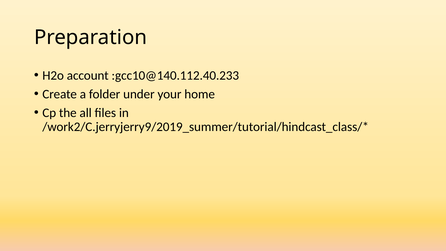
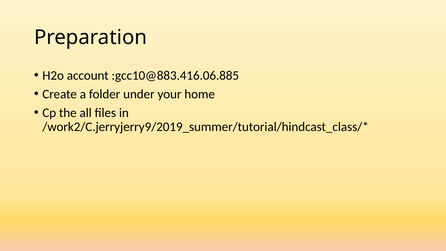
:gcc10@140.112.40.233: :gcc10@140.112.40.233 -> :gcc10@883.416.06.885 (175, 75)
